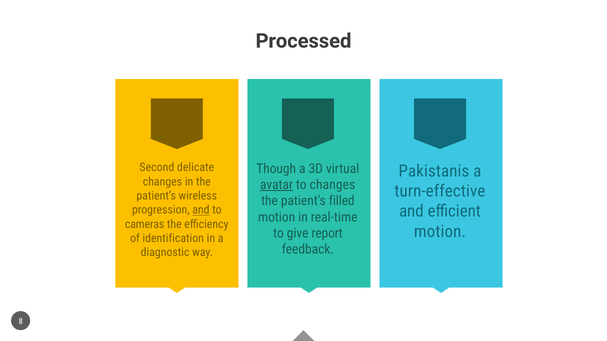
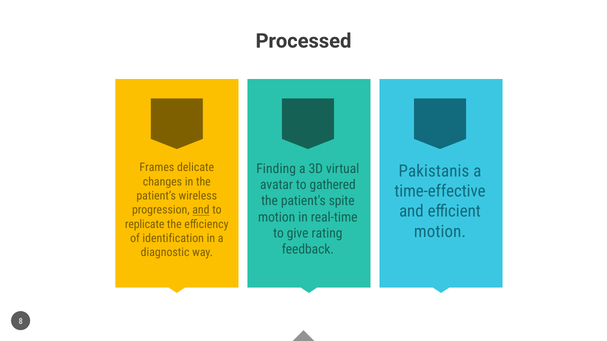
Second: Second -> Frames (157, 168)
Though: Though -> Finding (276, 169)
avatar underline: present -> none (277, 185)
to changes: changes -> gathered (333, 185)
turn-effective: turn-effective -> time-effective (440, 191)
filled: filled -> spite (342, 201)
cameras: cameras -> replicate (145, 224)
report: report -> rating (327, 234)
